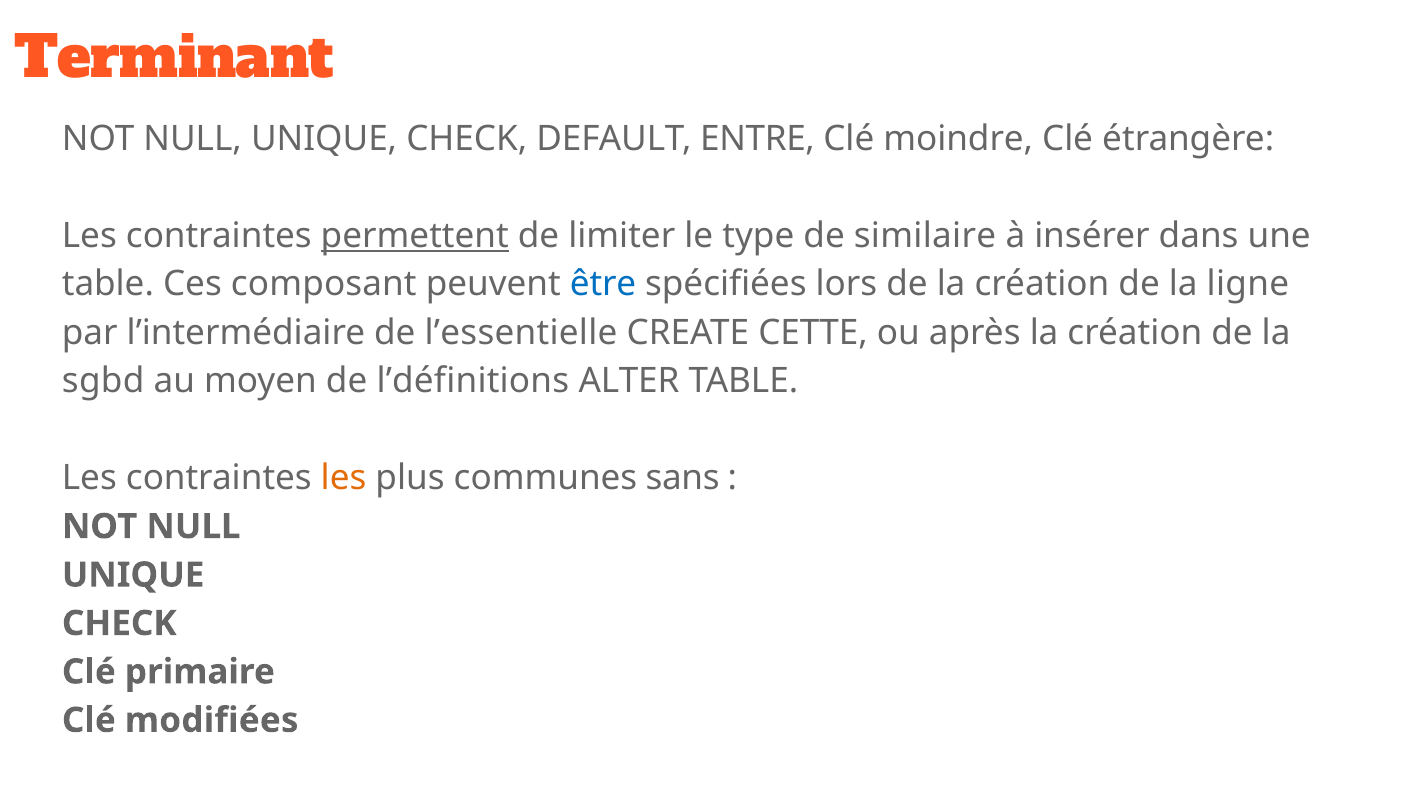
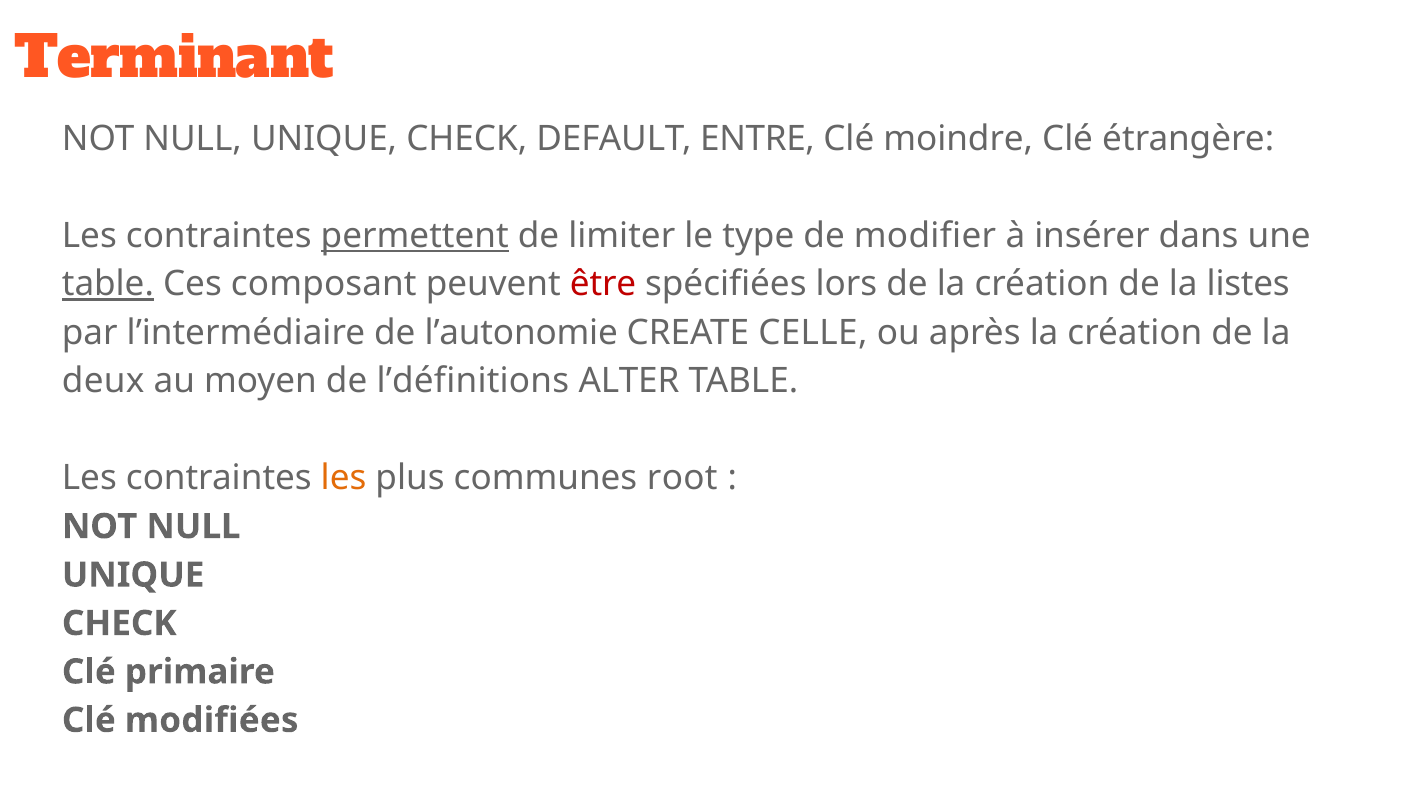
similaire: similaire -> modifier (925, 236)
table underline: none -> present (108, 284)
être colour: blue -> red (603, 284)
ligne: ligne -> listes (1248, 284)
l’essentielle: l’essentielle -> l’autonomie (521, 333)
CETTE: CETTE -> CELLE (813, 333)
sgbd: sgbd -> deux (103, 381)
sans: sans -> root (682, 478)
